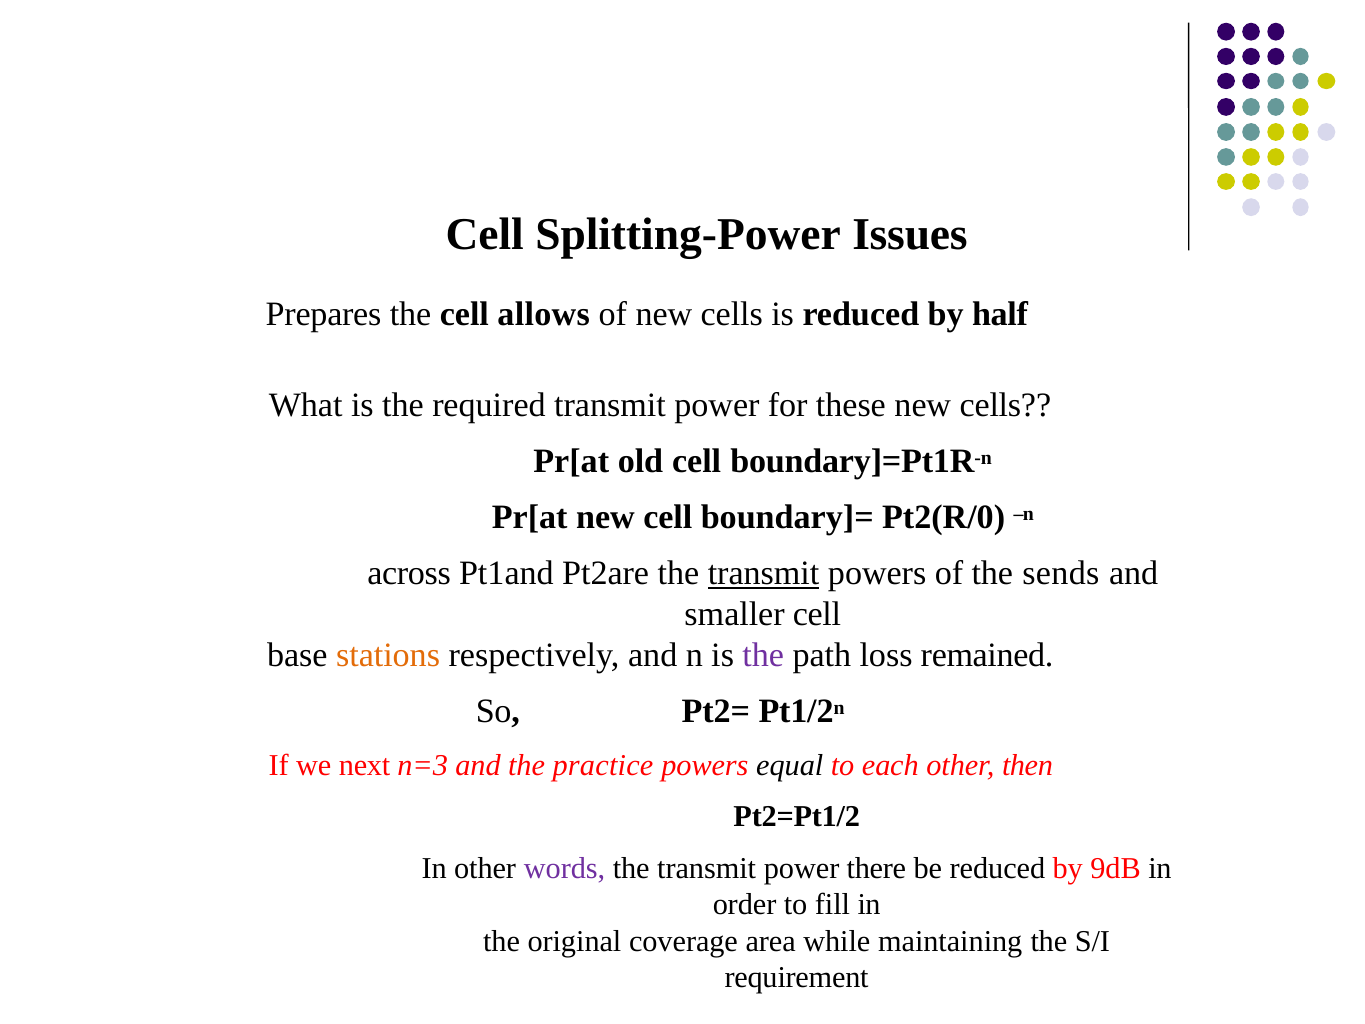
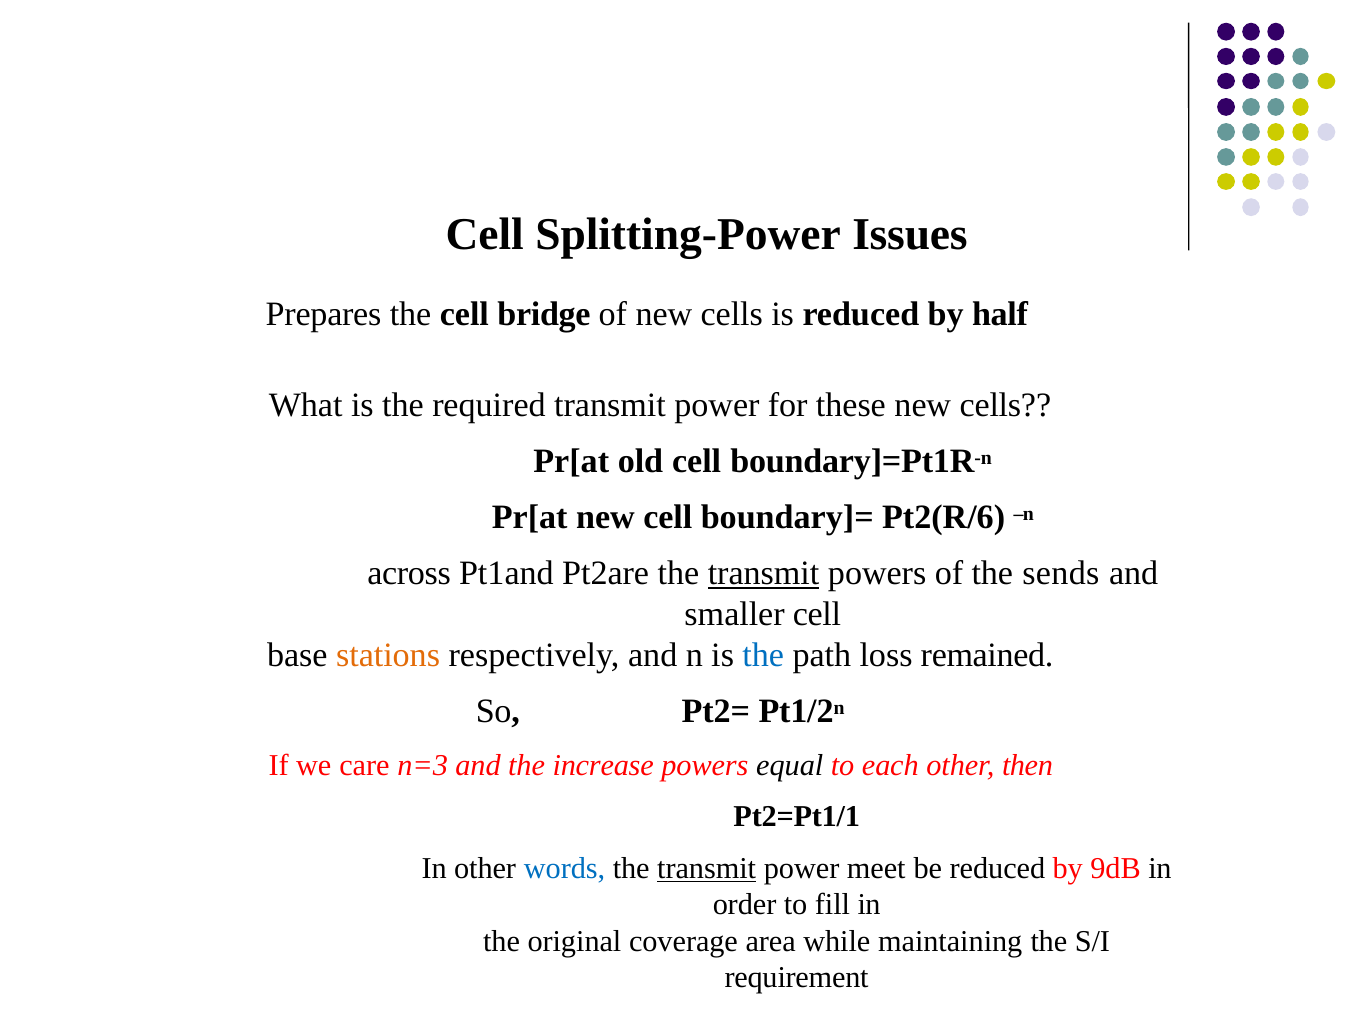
allows: allows -> bridge (544, 314)
Pt2(R/0: Pt2(R/0 -> Pt2(R/6 (944, 517)
the colour: purple -> blue (763, 655)
next: next -> care (364, 765)
practice: practice -> increase (603, 765)
Pt2=Pt1/2: Pt2=Pt1/2 -> Pt2=Pt1/1 (797, 817)
words colour: purple -> blue (565, 868)
transmit underline: none -> present (707, 868)
there: there -> meet (876, 868)
